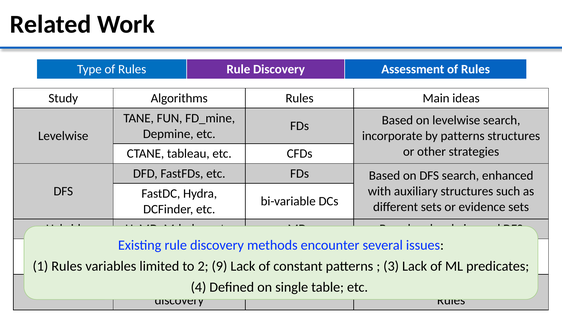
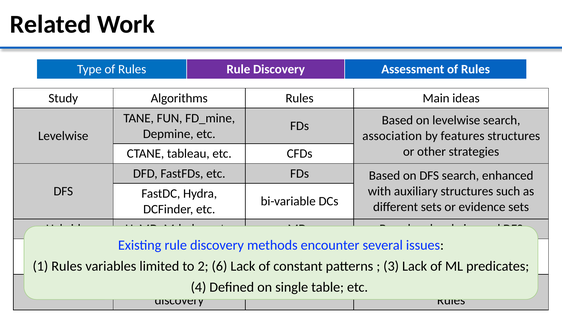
incorporate: incorporate -> association (392, 136)
by patterns: patterns -> features (463, 136)
9: 9 -> 6 (219, 266)
